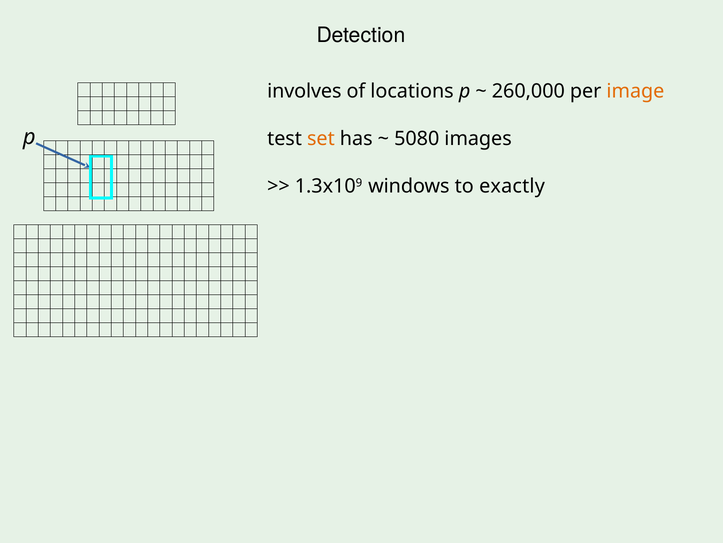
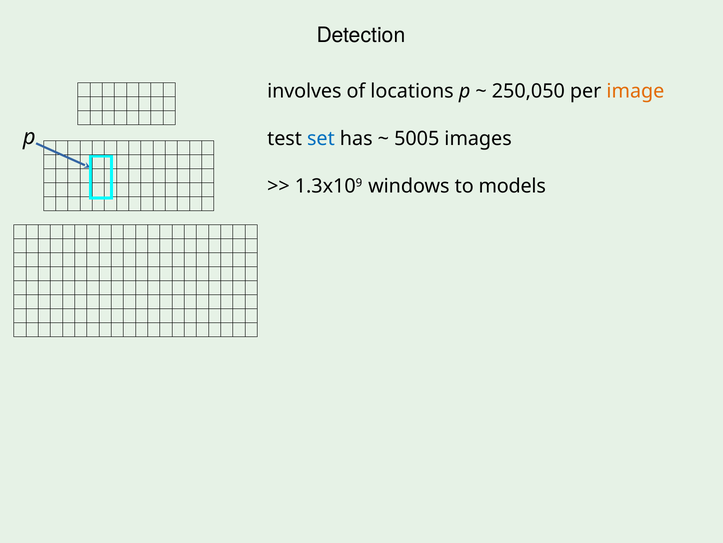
260,000: 260,000 -> 250,050 (528, 91)
set colour: orange -> blue (321, 138)
5080: 5080 -> 5005 (417, 138)
exactly: exactly -> models (512, 186)
